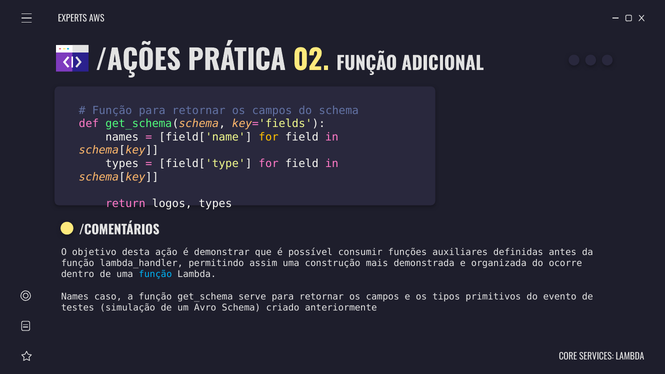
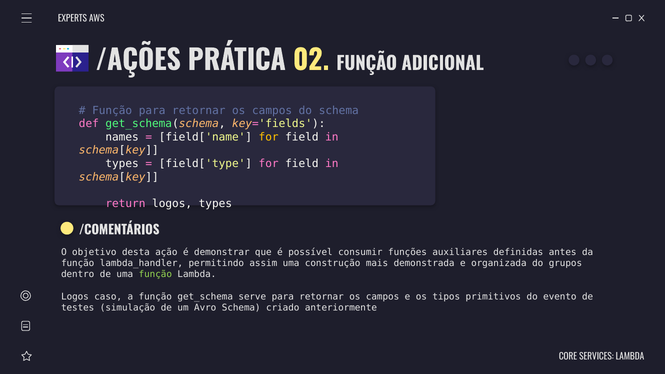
ocorre: ocorre -> grupos (565, 263)
função colour: light blue -> light green (155, 274)
Names: Names -> Logos (75, 297)
